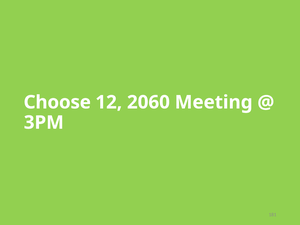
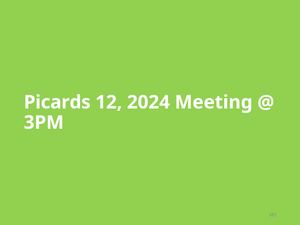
Choose: Choose -> Picards (57, 102)
2060: 2060 -> 2024 (148, 102)
